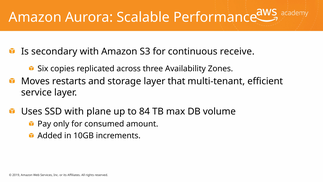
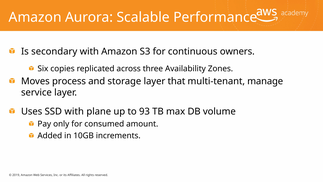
receive: receive -> owners (237, 51)
restarts: restarts -> process (69, 81)
efficient: efficient -> manage (265, 81)
84: 84 -> 93 (145, 111)
